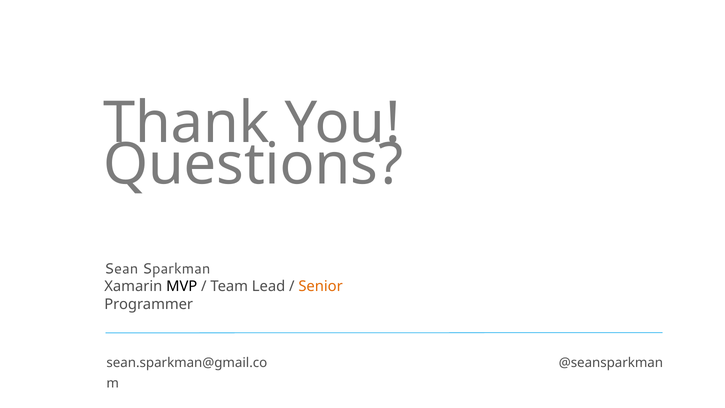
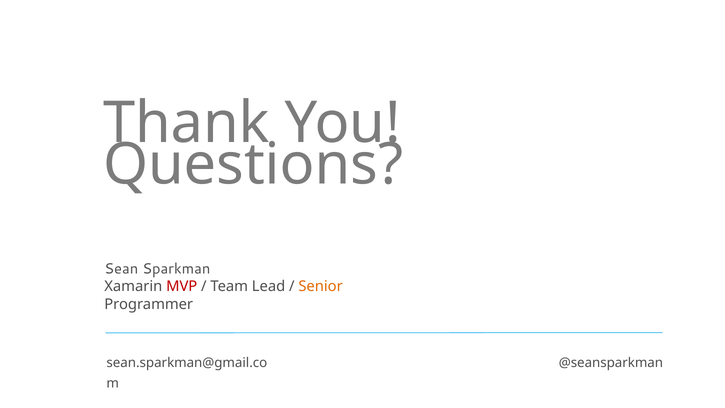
MVP colour: black -> red (182, 286)
